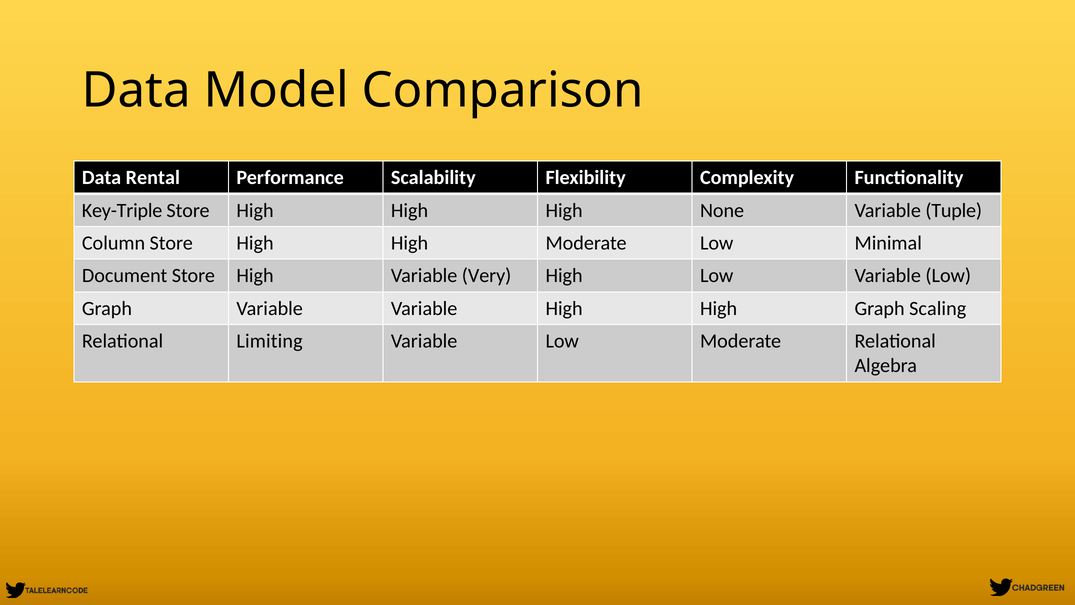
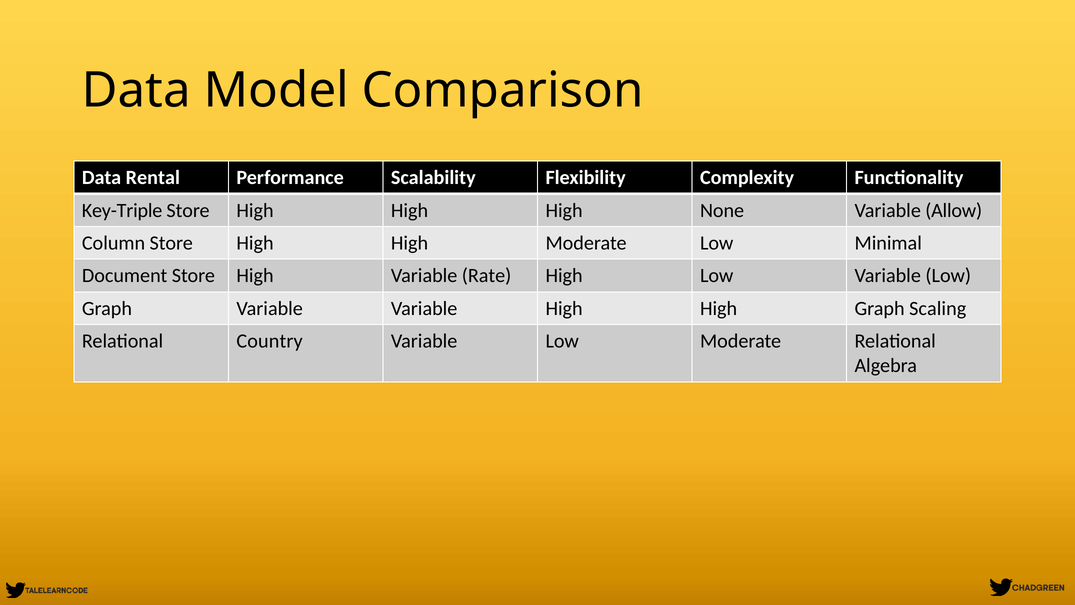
Tuple: Tuple -> Allow (954, 210)
Very: Very -> Rate (487, 276)
Limiting: Limiting -> Country (270, 341)
